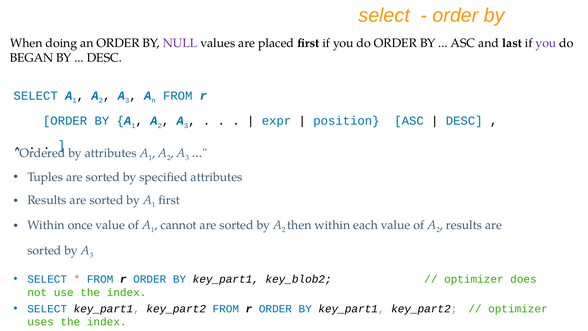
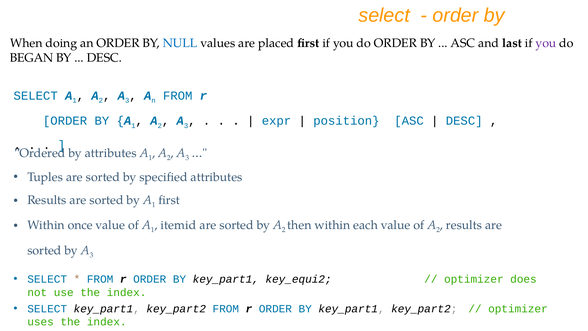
NULL colour: purple -> blue (180, 43)
cannot: cannot -> itemid (178, 225)
key_blob2: key_blob2 -> key_equi2 (299, 279)
